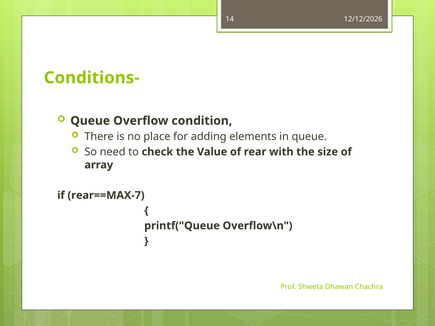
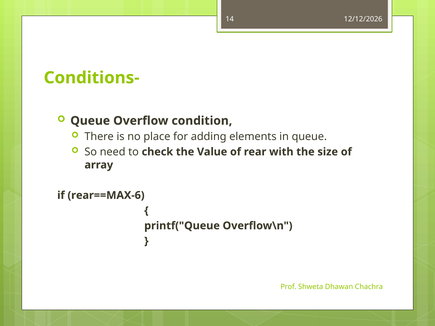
rear==MAX-7: rear==MAX-7 -> rear==MAX-6 (106, 195)
